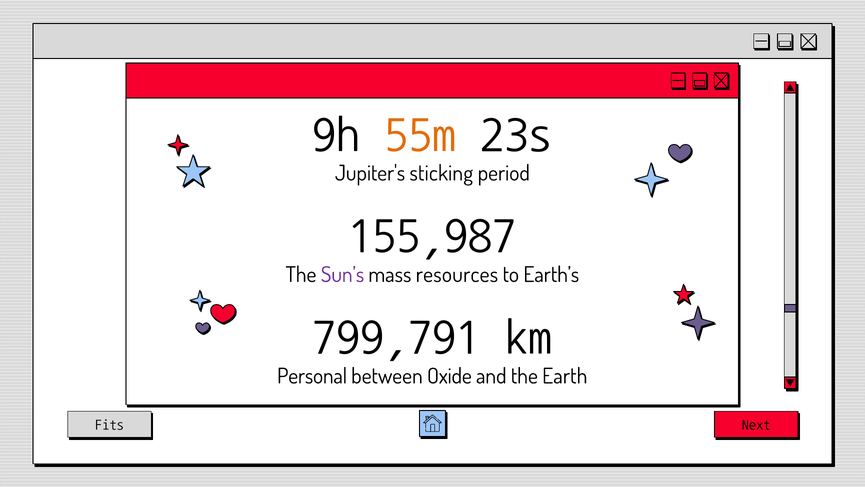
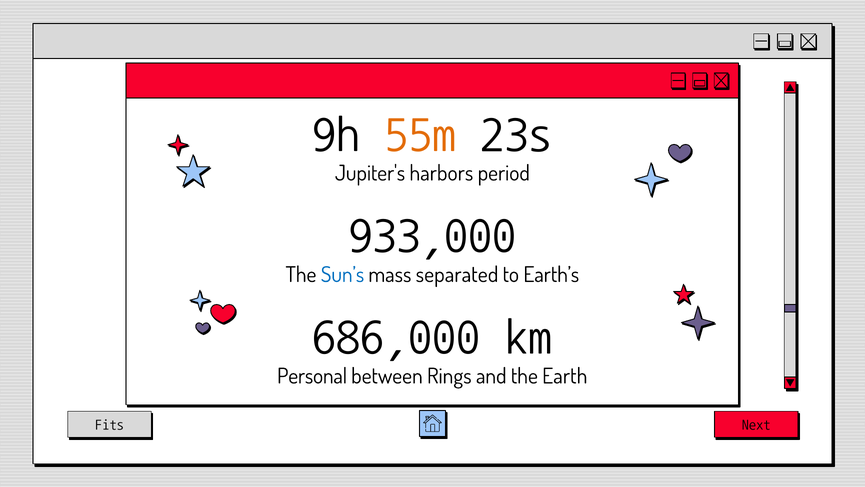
sticking: sticking -> harbors (441, 173)
155,987: 155,987 -> 933,000 (432, 234)
Sun’s colour: purple -> blue (342, 275)
resources: resources -> separated (457, 275)
799,791: 799,791 -> 686,000 (396, 336)
Oxide: Oxide -> Rings (449, 376)
